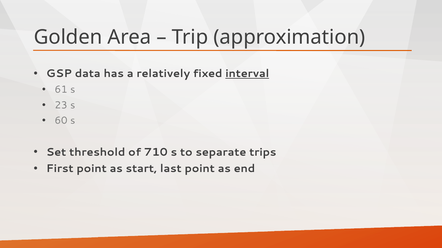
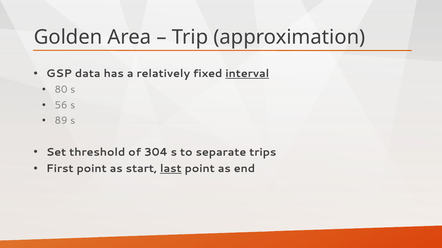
61: 61 -> 80 (61, 90)
23: 23 -> 56 (61, 105)
60: 60 -> 89 (61, 121)
710: 710 -> 304 (156, 152)
last underline: none -> present (171, 169)
